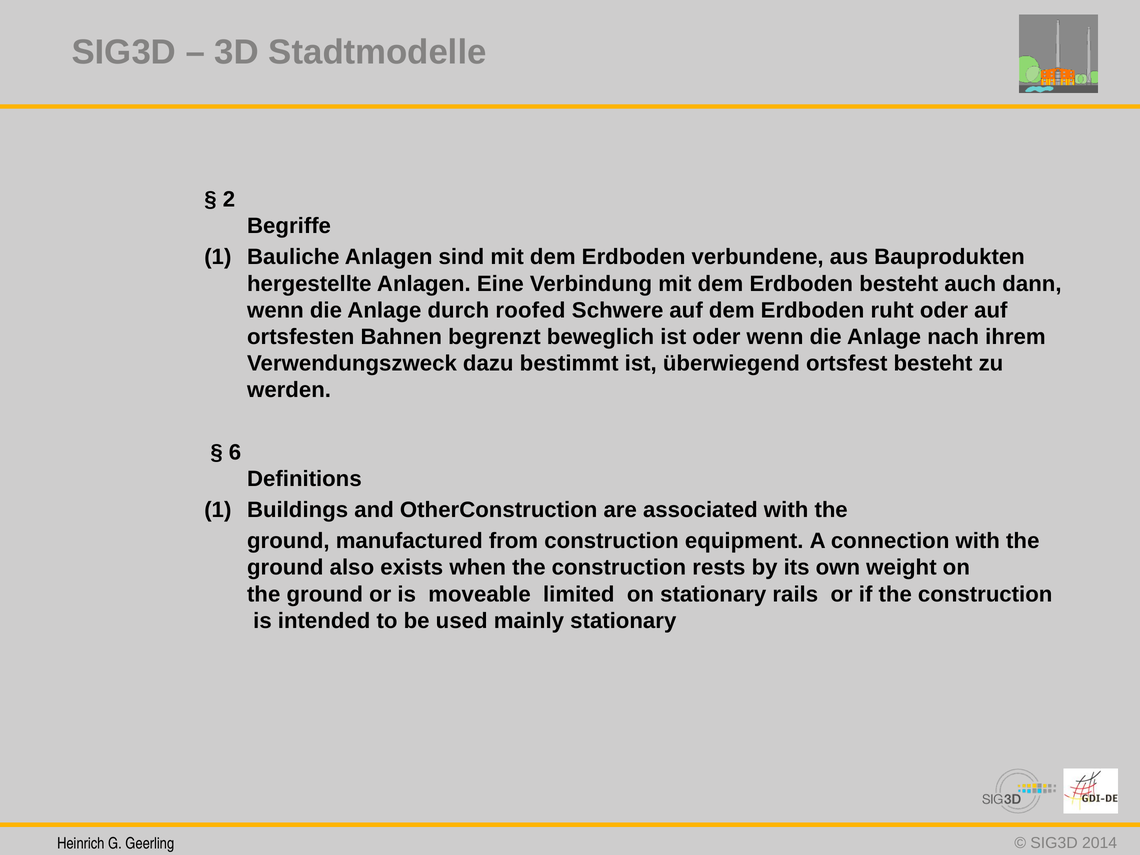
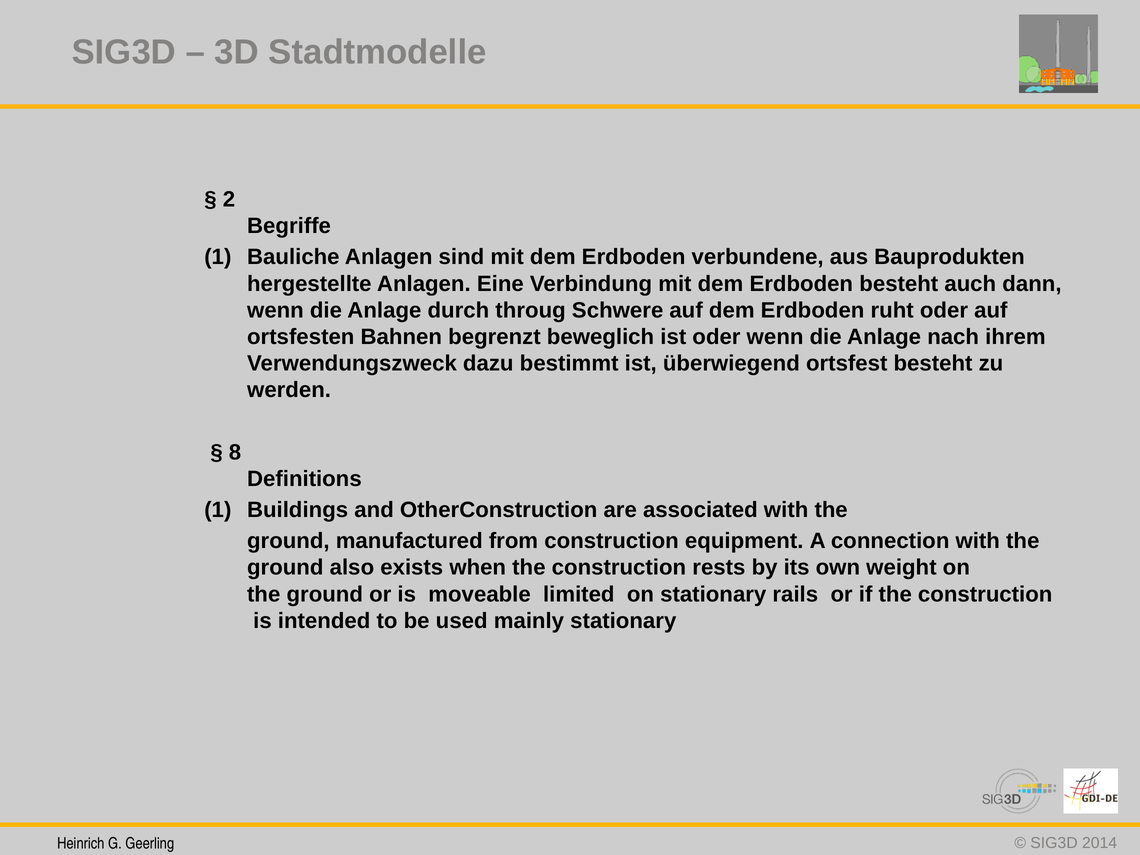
roofed: roofed -> throug (531, 310)
6: 6 -> 8 (235, 452)
